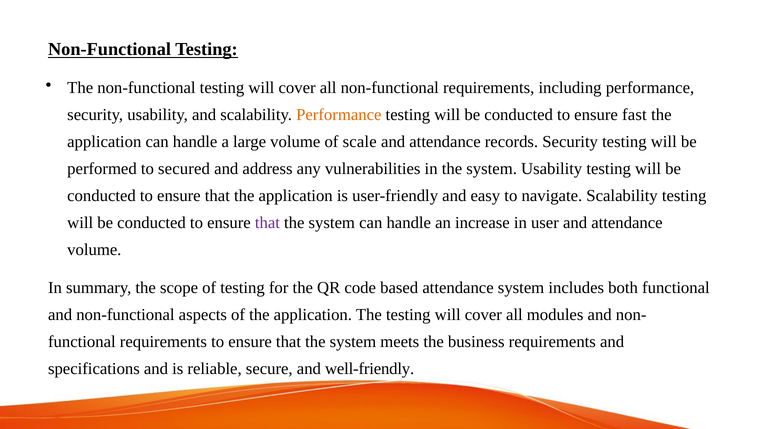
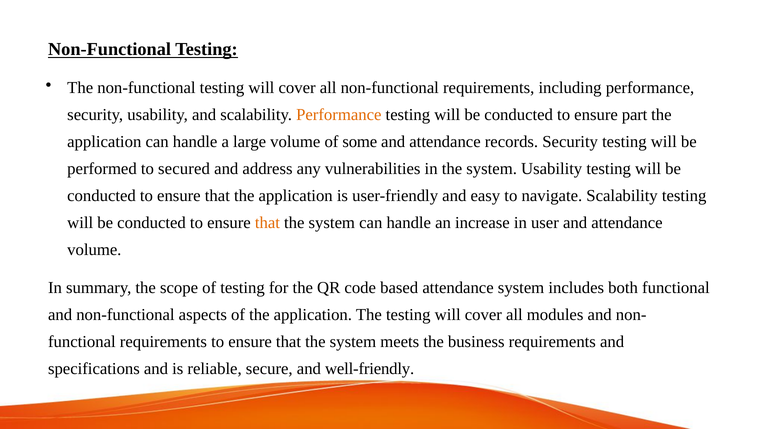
fast: fast -> part (635, 115)
scale: scale -> some (360, 142)
that colour: purple -> orange (267, 223)
